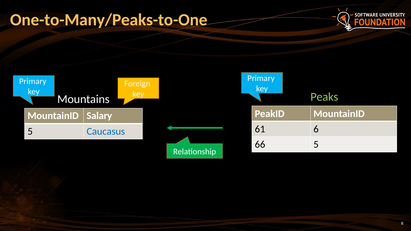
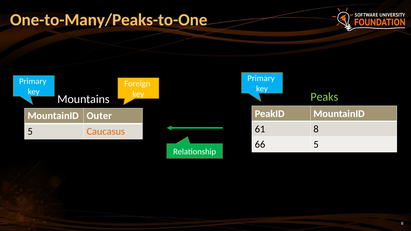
Salary: Salary -> Outer (99, 116)
61 6: 6 -> 8 (316, 129)
Caucasus colour: blue -> orange (106, 132)
